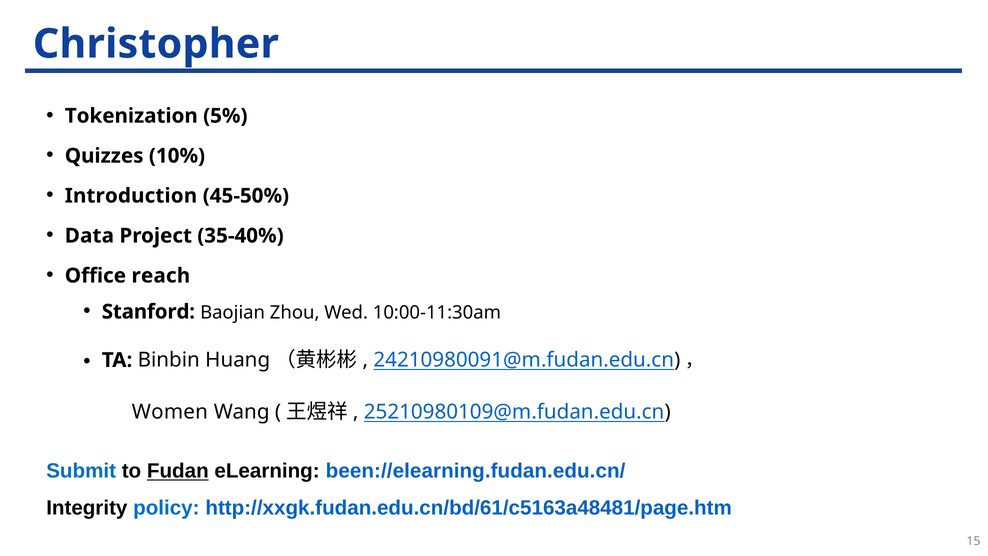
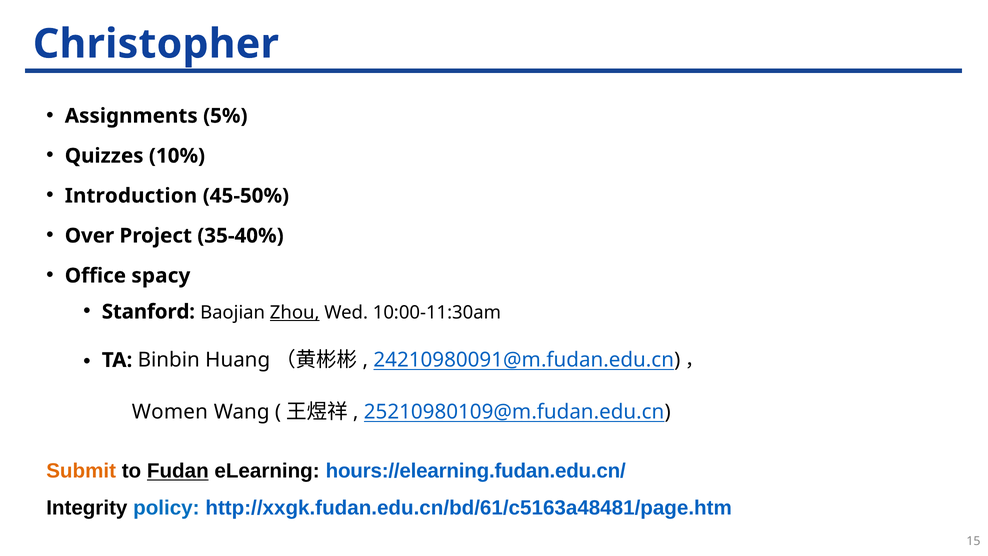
Tokenization: Tokenization -> Assignments (131, 116)
Data: Data -> Over (89, 236)
reach: reach -> spacy (161, 276)
Zhou underline: none -> present (295, 312)
Submit colour: blue -> orange (81, 471)
been://elearning.fudan.edu.cn/: been://elearning.fudan.edu.cn/ -> hours://elearning.fudan.edu.cn/ (476, 471)
